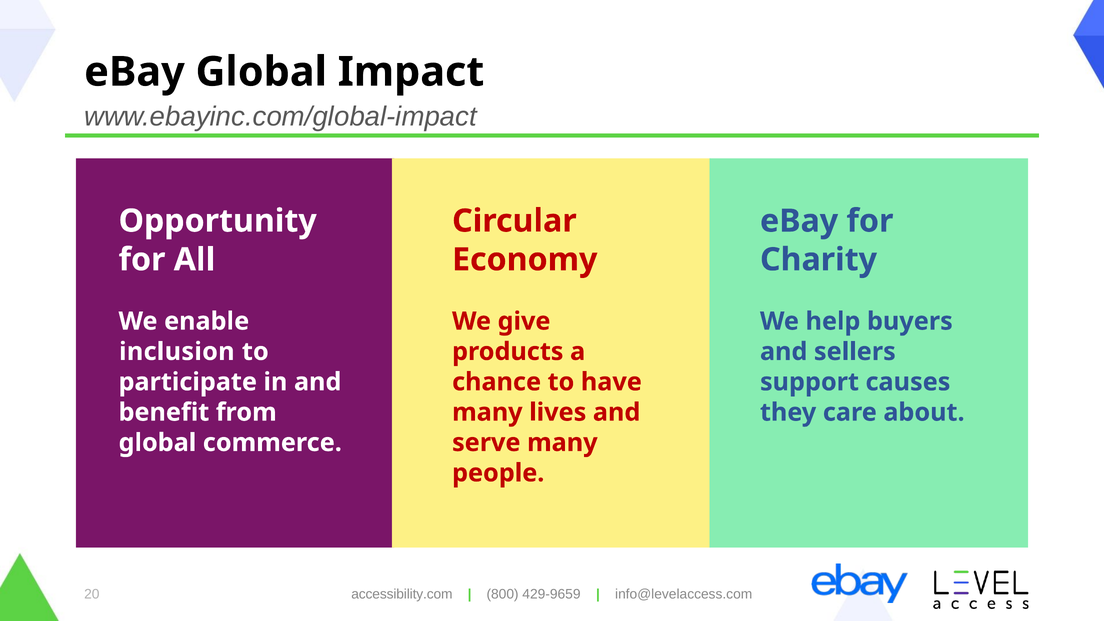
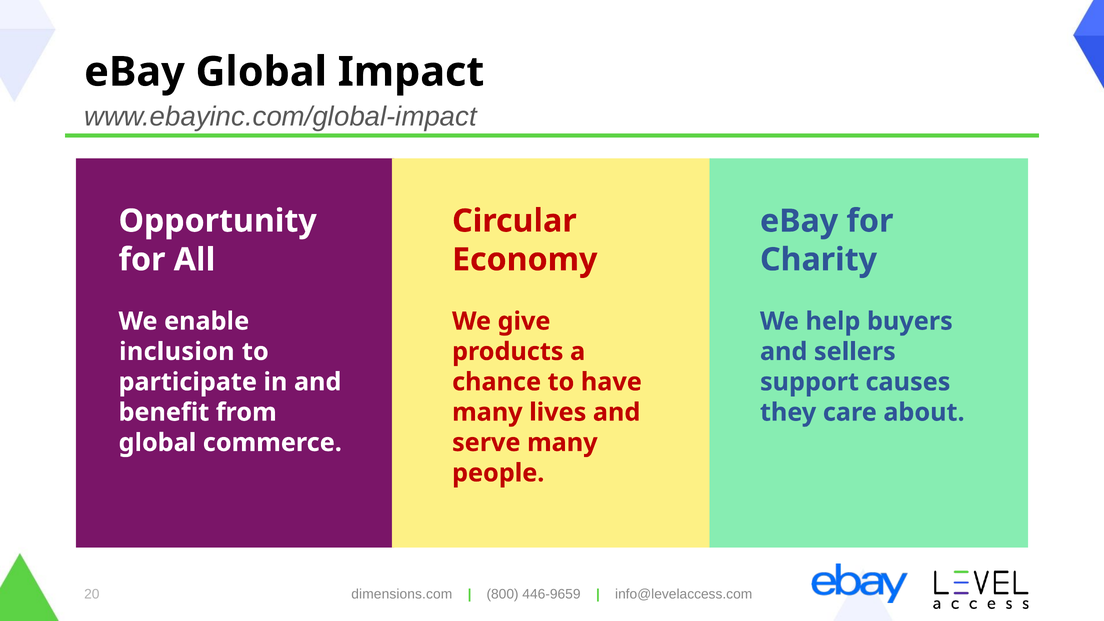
accessibility.com: accessibility.com -> dimensions.com (402, 594)
429-9659: 429-9659 -> 446-9659 (551, 594)
